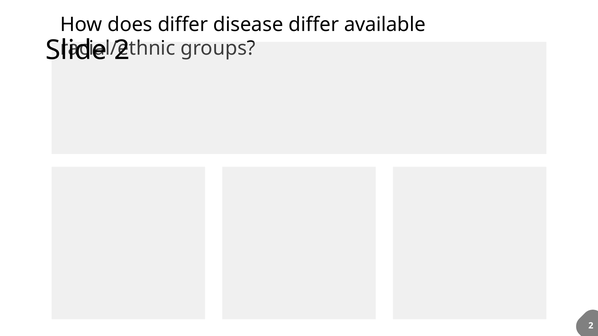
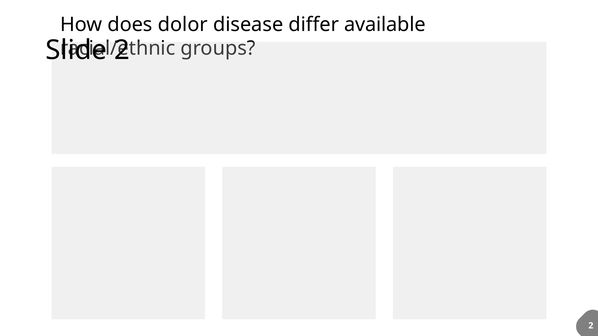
does differ: differ -> dolor (183, 24)
